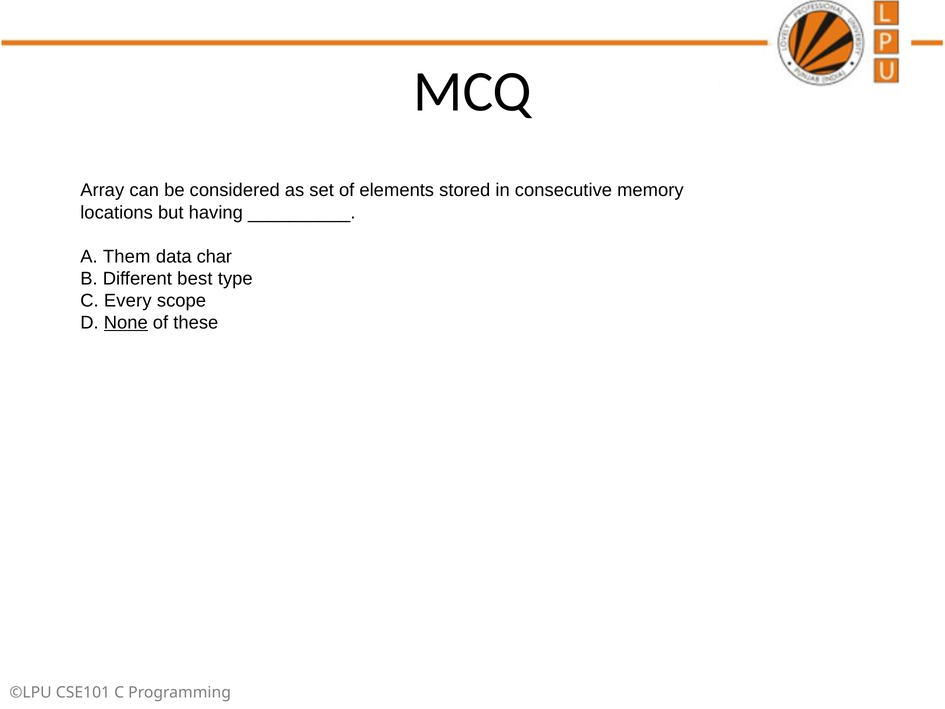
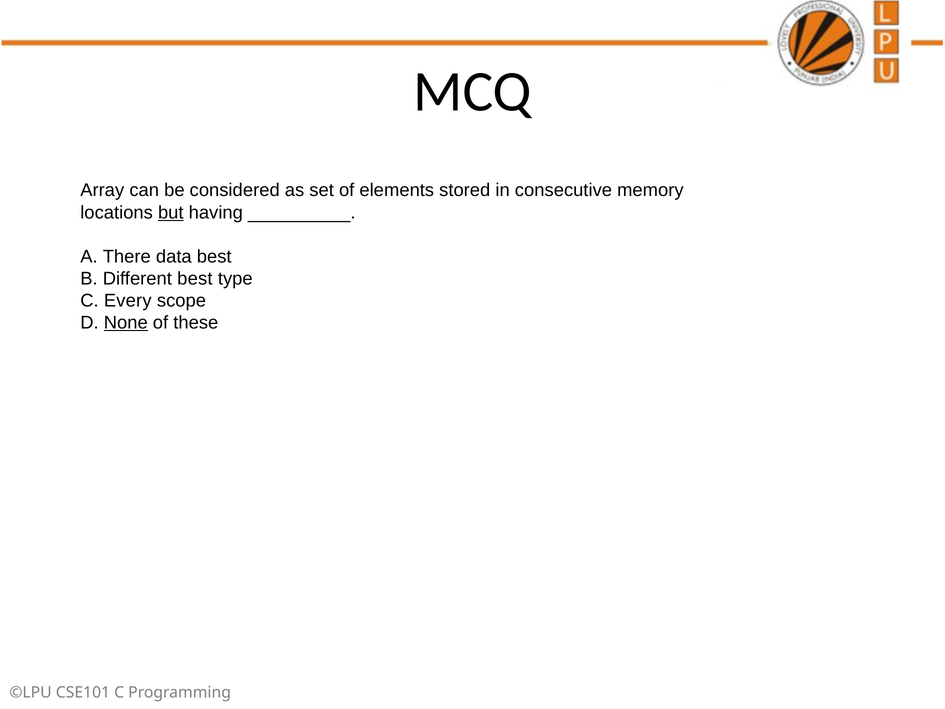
but underline: none -> present (171, 212)
Them: Them -> There (127, 256)
data char: char -> best (214, 256)
